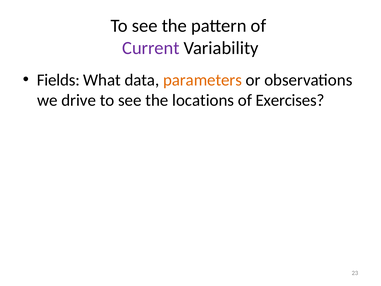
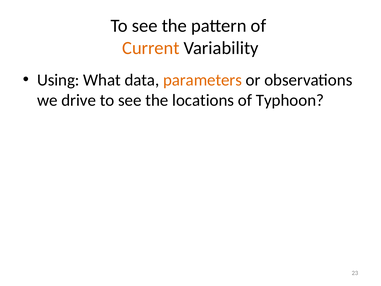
Current colour: purple -> orange (151, 48)
Fields: Fields -> Using (58, 80)
Exercises: Exercises -> Typhoon (290, 100)
